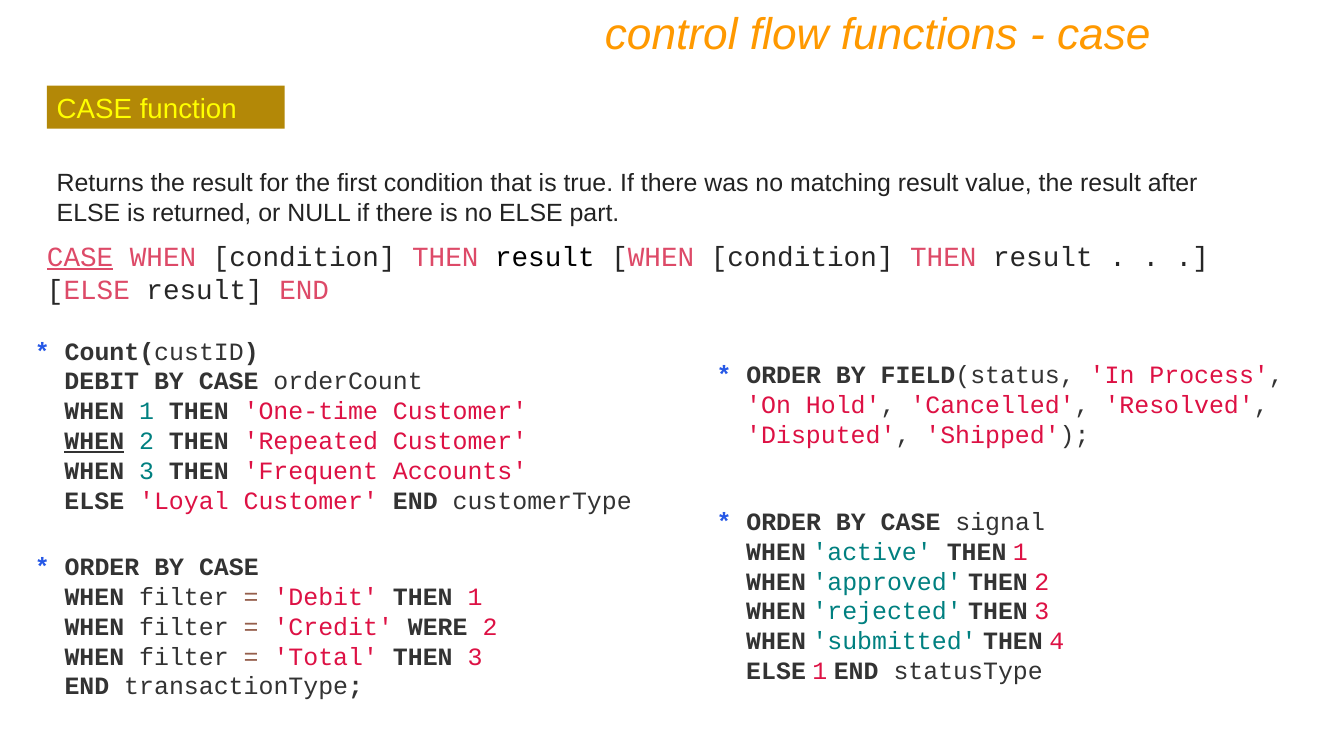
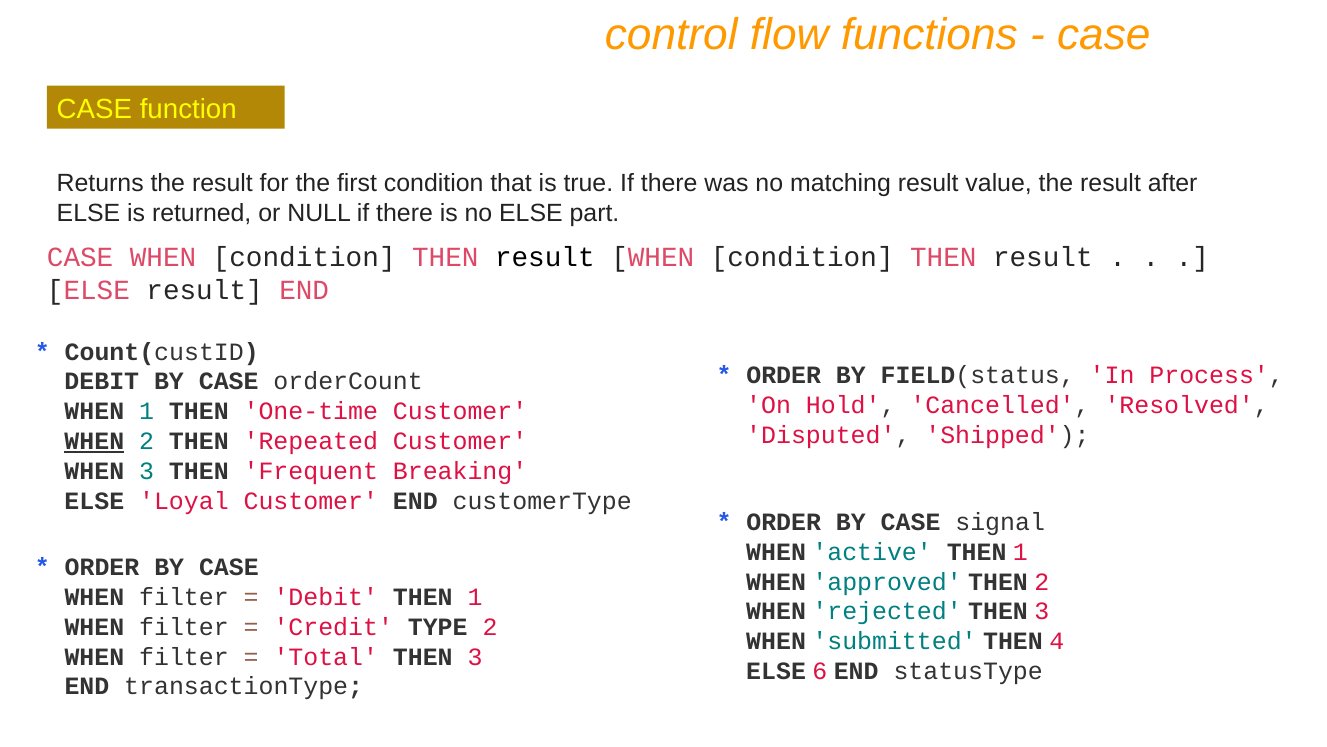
CASE underline: present -> none (80, 257)
Accounts: Accounts -> Breaking (460, 471)
WERE: WERE -> TYPE (438, 626)
ELSE 1: 1 -> 6 (820, 671)
